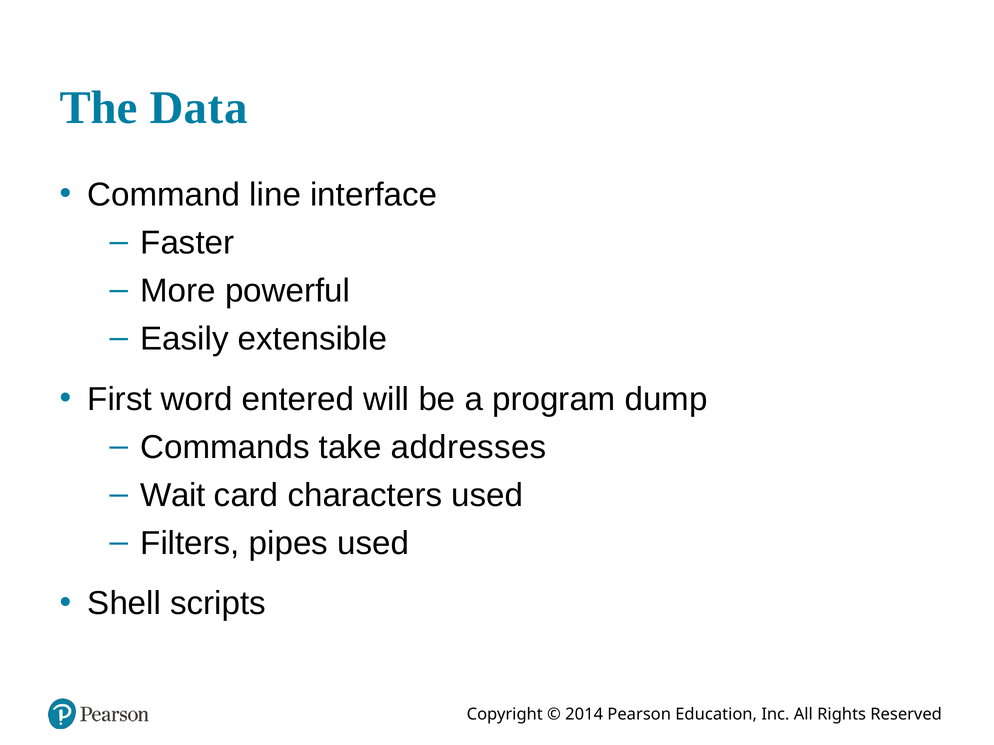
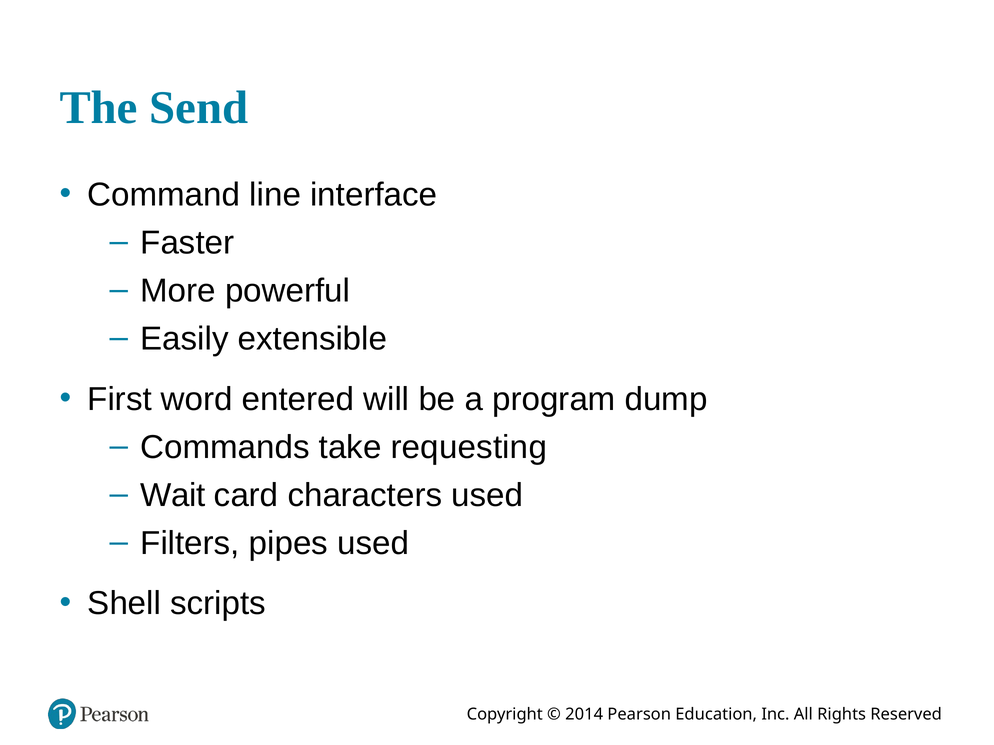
Data: Data -> Send (199, 108)
addresses: addresses -> requesting (469, 447)
